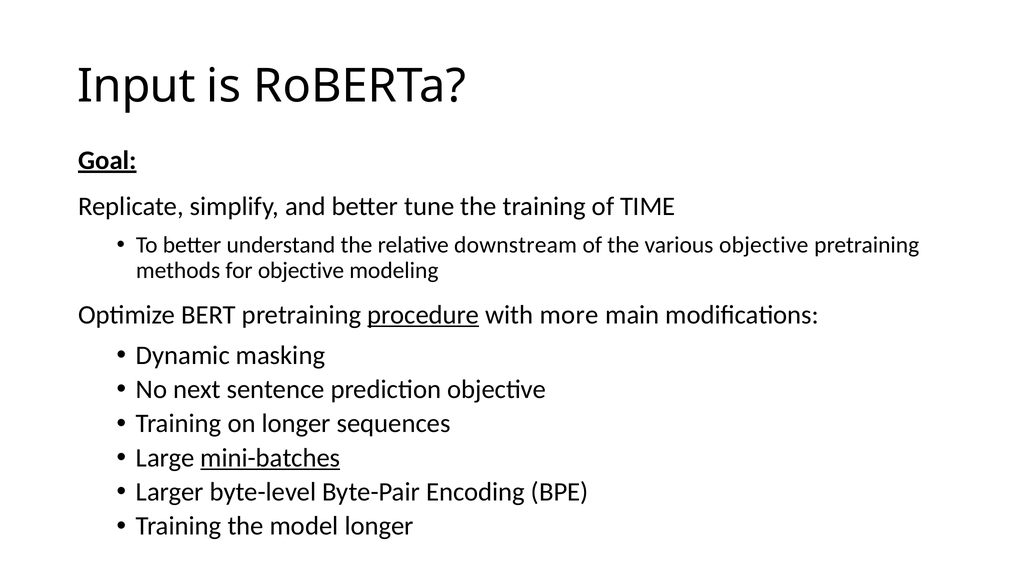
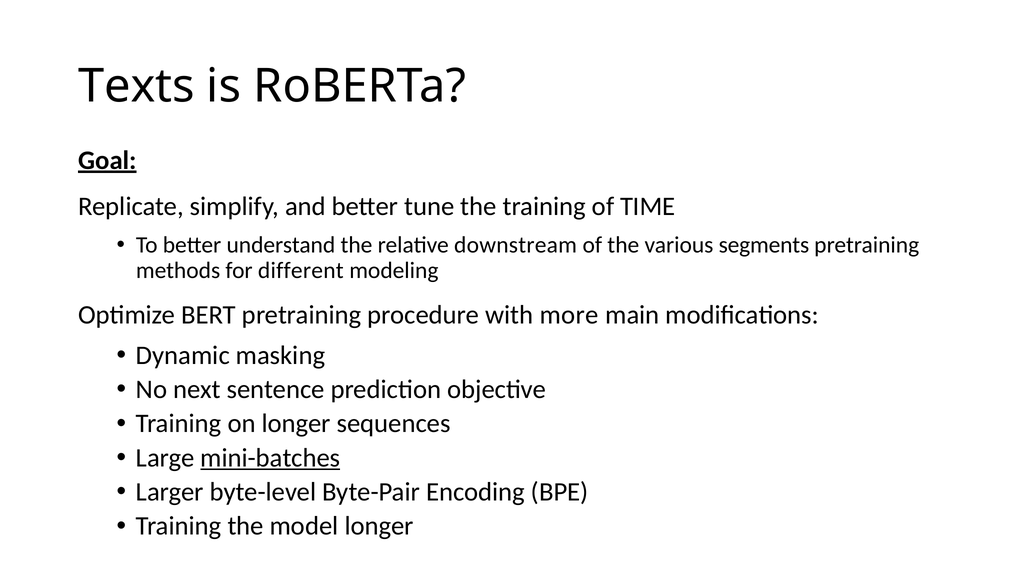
Input: Input -> Texts (136, 86)
various objective: objective -> segments (764, 245)
for objective: objective -> different (301, 271)
procedure underline: present -> none (423, 315)
